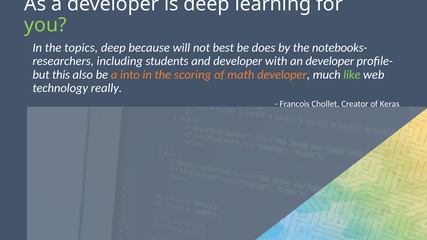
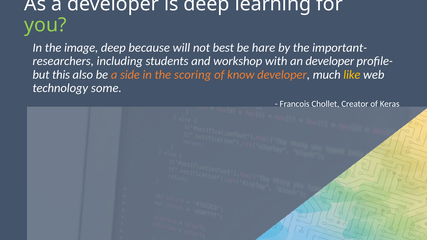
topics: topics -> image (81, 48)
does: does -> hare (264, 48)
notebooks-: notebooks- -> important- (340, 48)
and developer: developer -> workshop (238, 61)
into: into -> side (130, 75)
math: math -> know (241, 75)
like colour: light green -> yellow (352, 75)
really: really -> some (106, 88)
